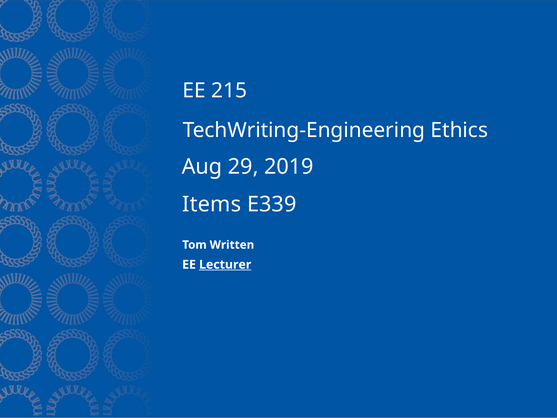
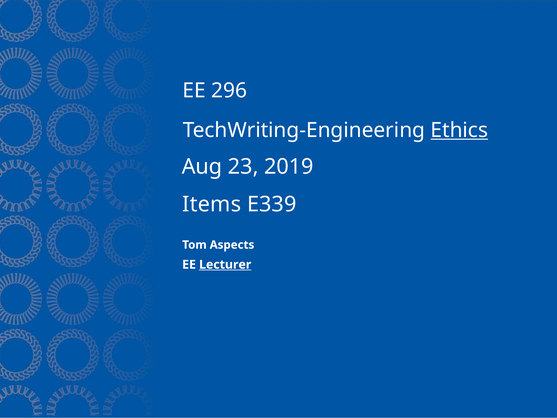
215: 215 -> 296 (229, 91)
Ethics underline: none -> present (459, 130)
29: 29 -> 23 (243, 167)
Written: Written -> Aspects (232, 245)
